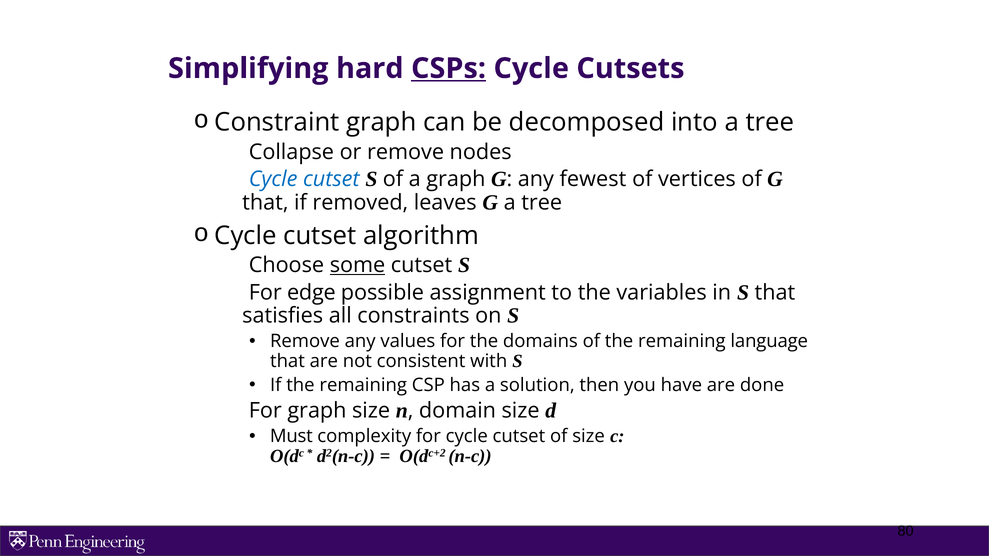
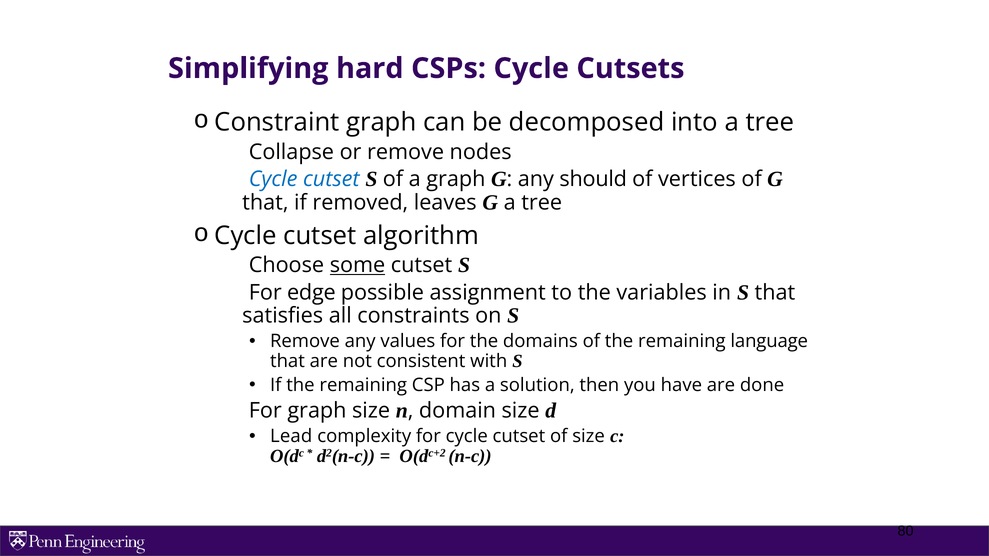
CSPs underline: present -> none (449, 68)
fewest: fewest -> should (593, 179)
Must: Must -> Lead (291, 437)
